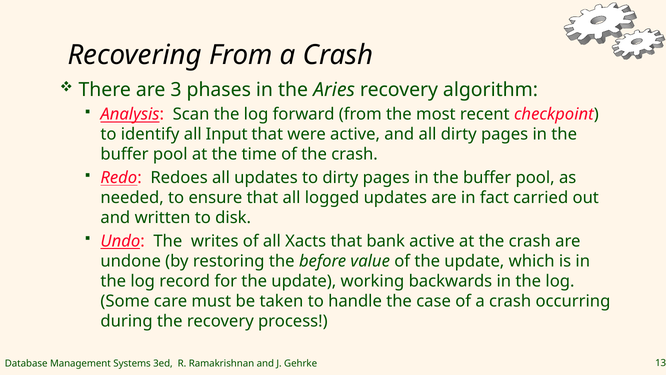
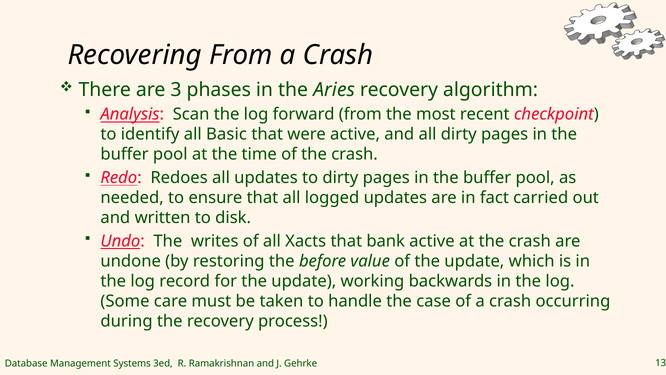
Input: Input -> Basic (227, 134)
